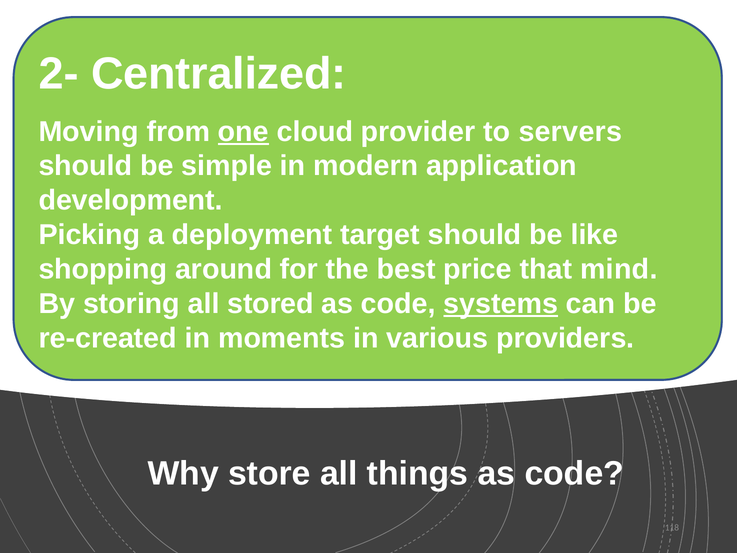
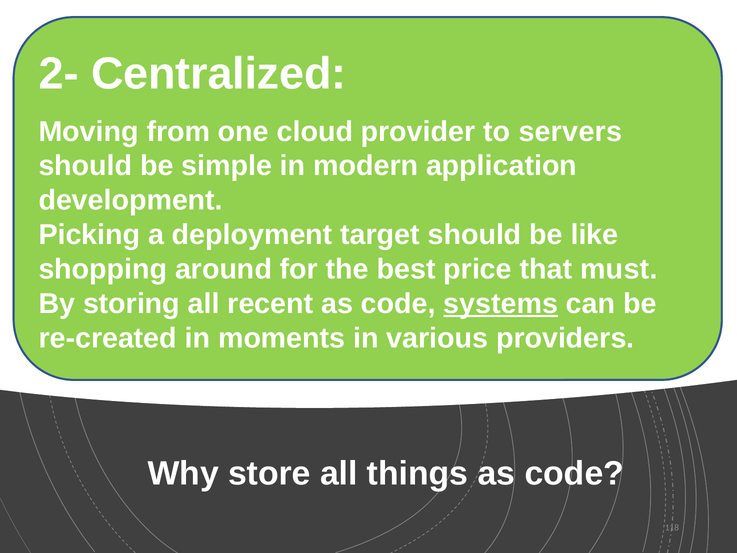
one underline: present -> none (243, 132)
mind: mind -> must (619, 269)
stored: stored -> recent (270, 304)
